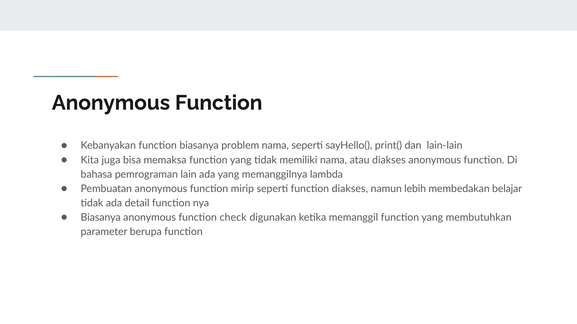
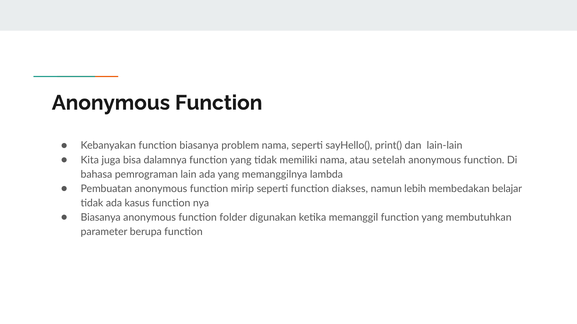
memaksa: memaksa -> dalamnya (165, 160)
atau diakses: diakses -> setelah (389, 160)
detail: detail -> kasus (137, 203)
check: check -> folder (233, 218)
